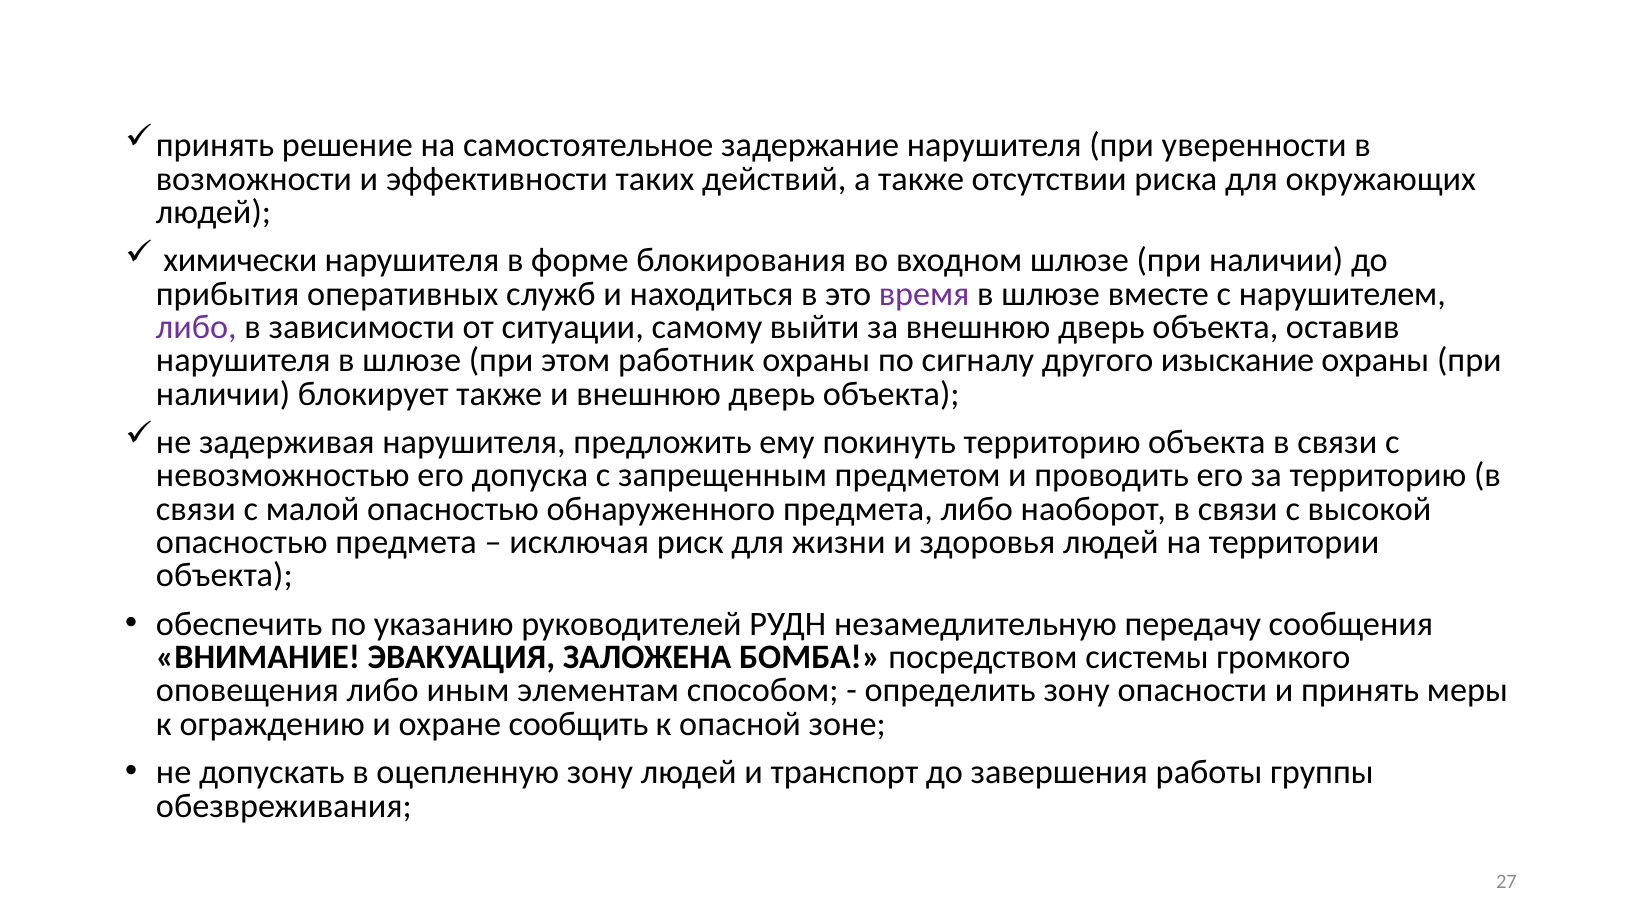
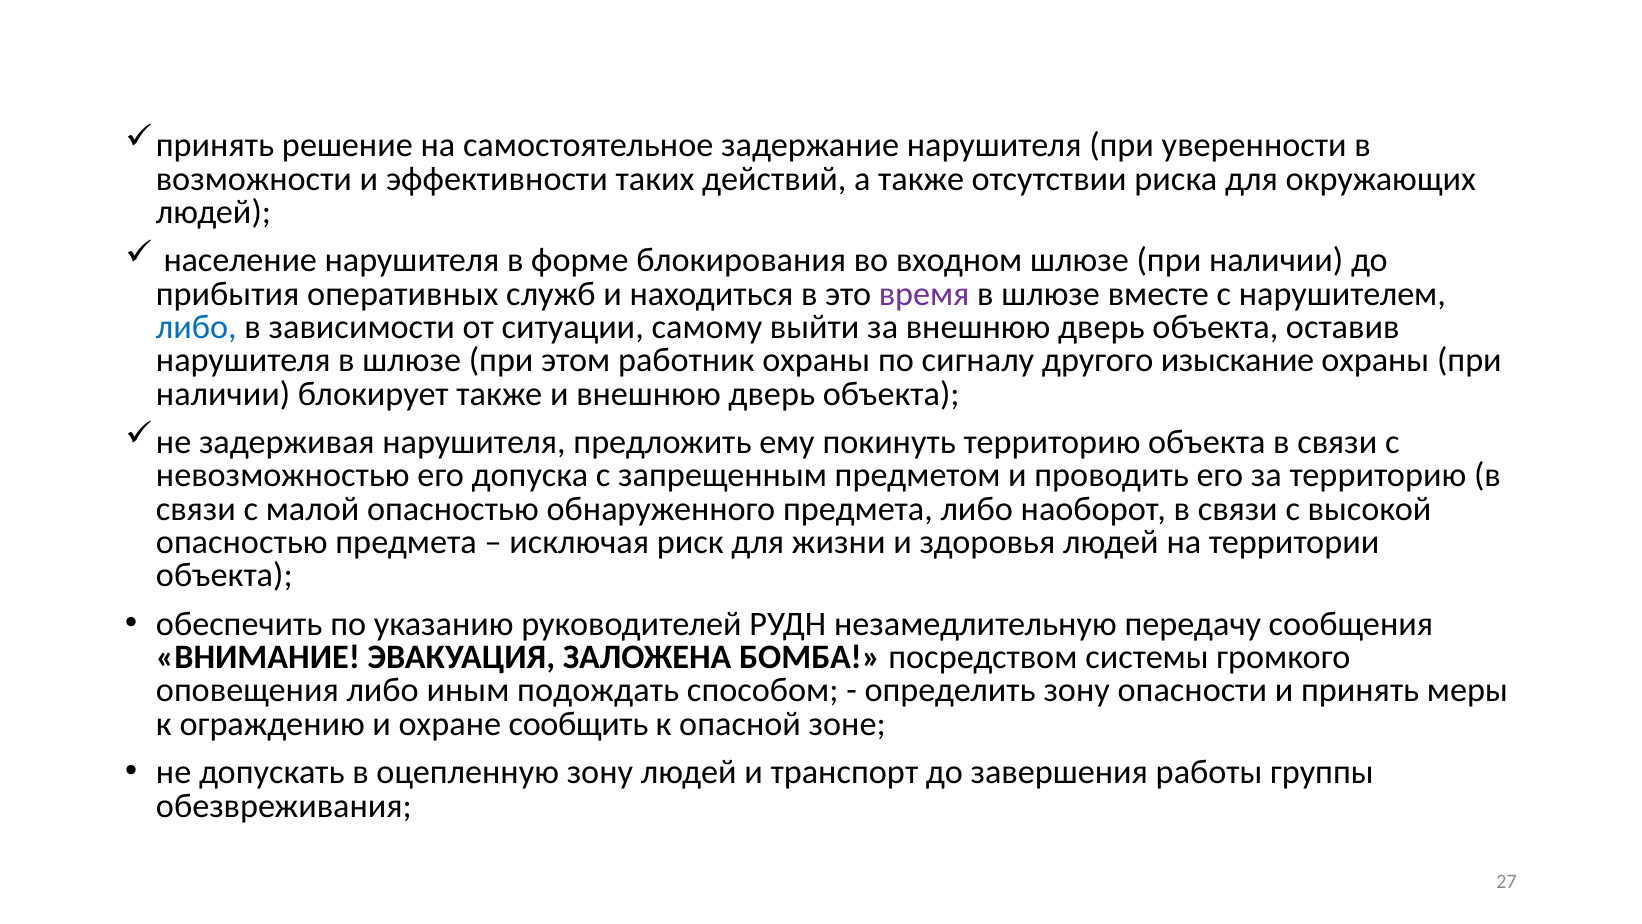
химически: химически -> население (240, 261)
либо colour: purple -> blue (196, 327)
элементам: элементам -> подождать (598, 690)
